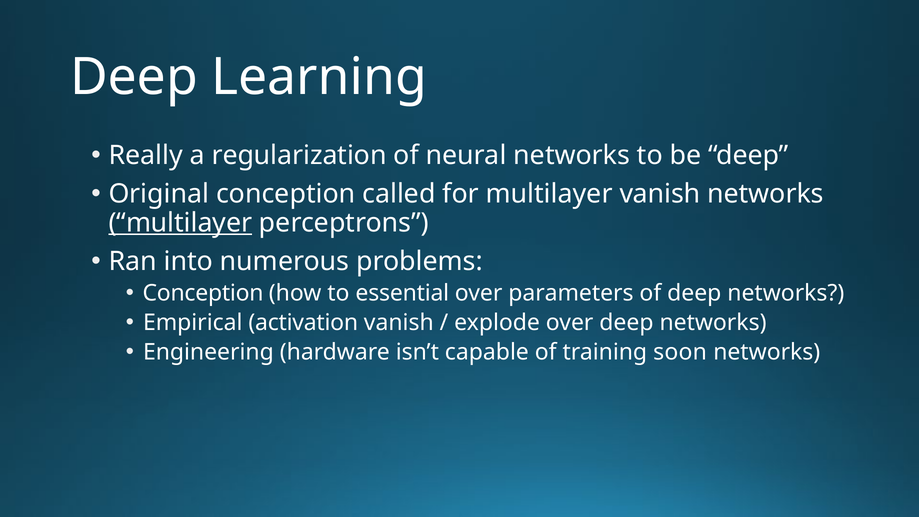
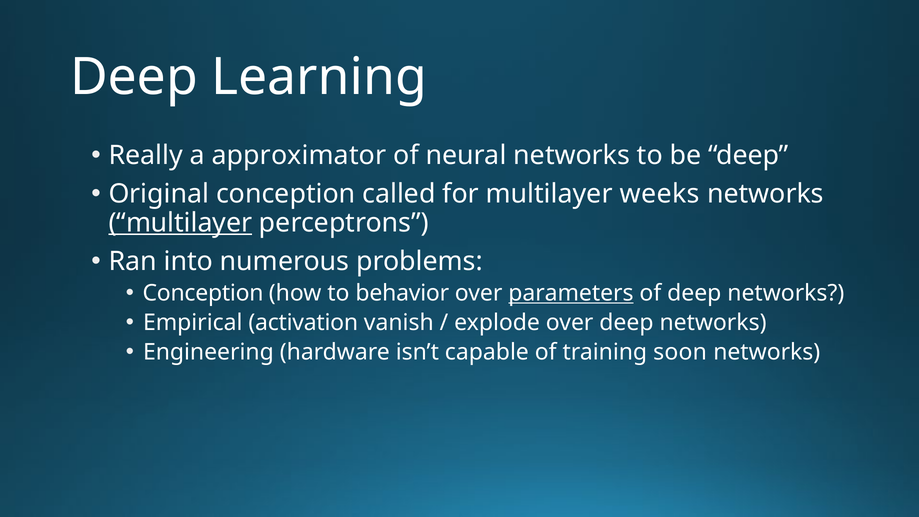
regularization: regularization -> approximator (299, 155)
multilayer vanish: vanish -> weeks (660, 194)
essential: essential -> behavior (402, 293)
parameters underline: none -> present (571, 293)
